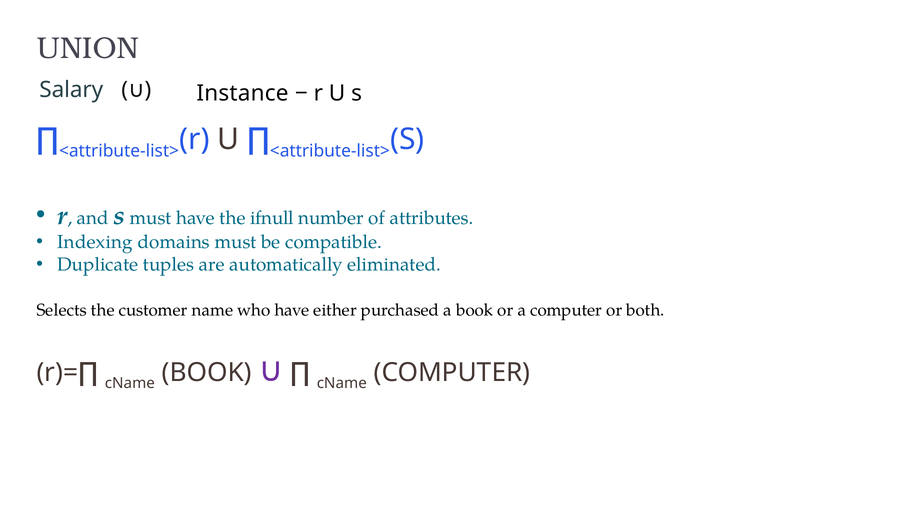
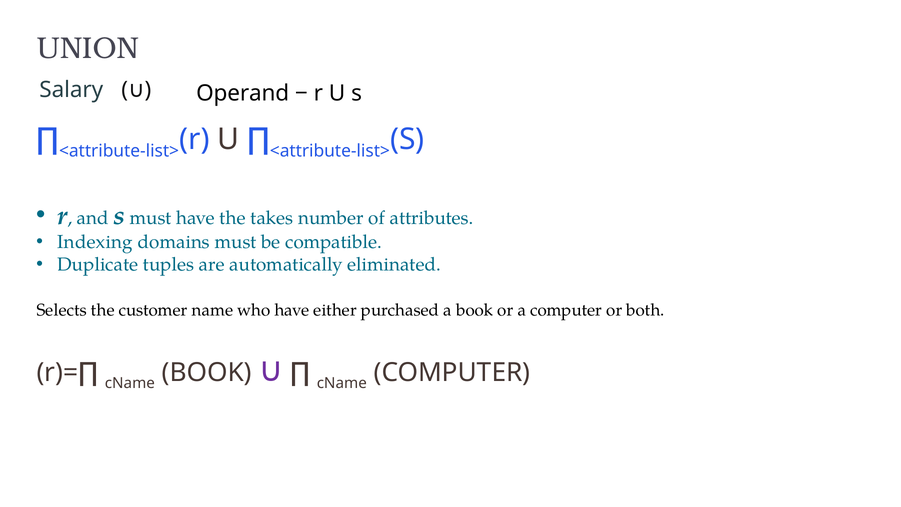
Instance: Instance -> Operand (243, 93)
ifnull: ifnull -> takes (272, 218)
